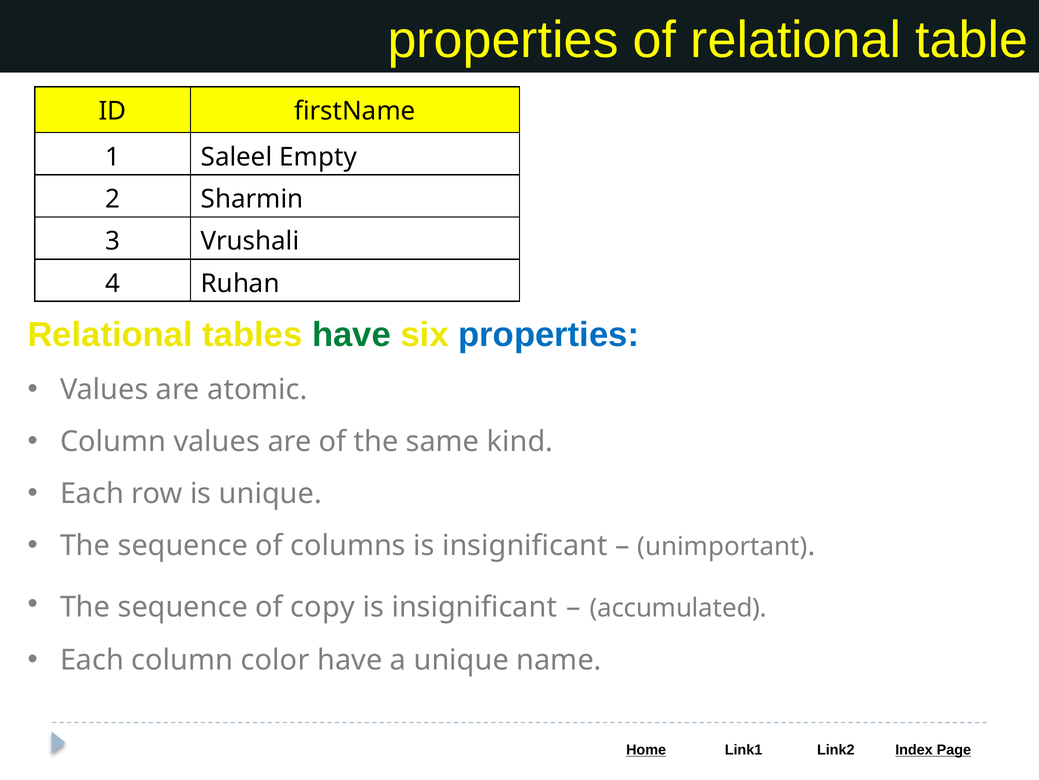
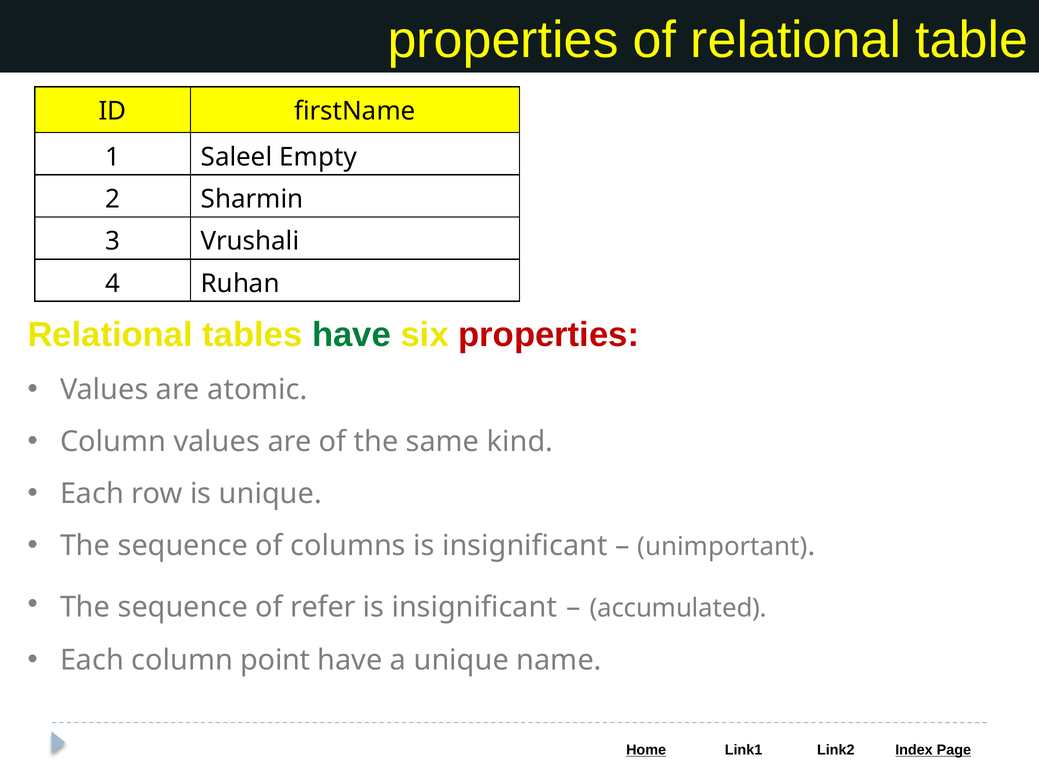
properties colour: blue -> red (549, 335)
copy: copy -> refer (323, 607)
color: color -> point (275, 660)
